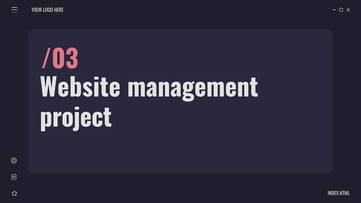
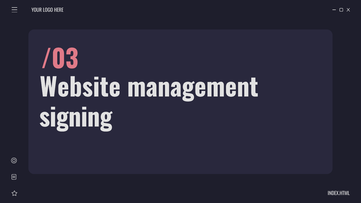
project: project -> signing (76, 118)
